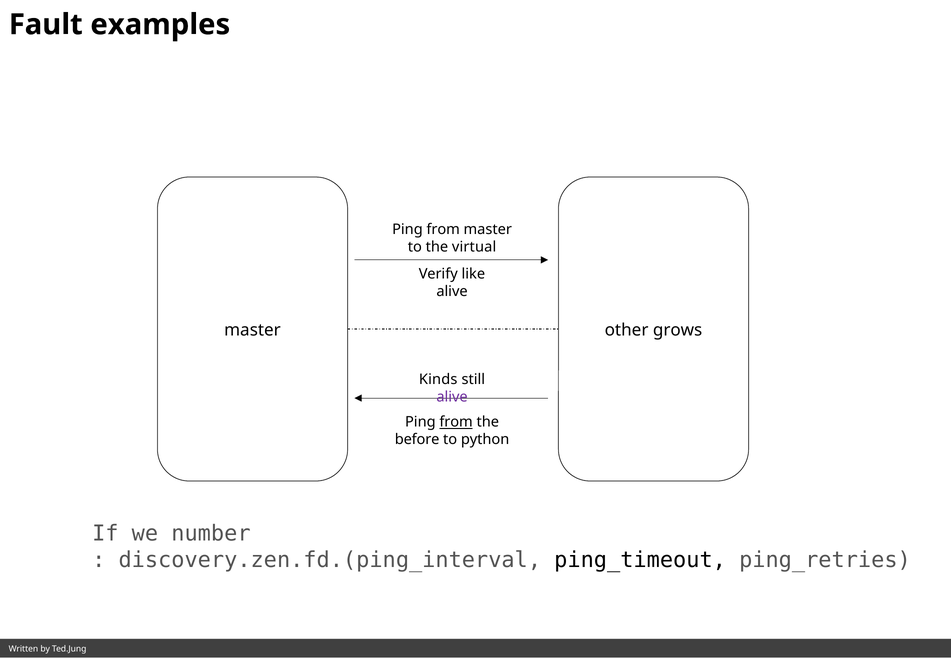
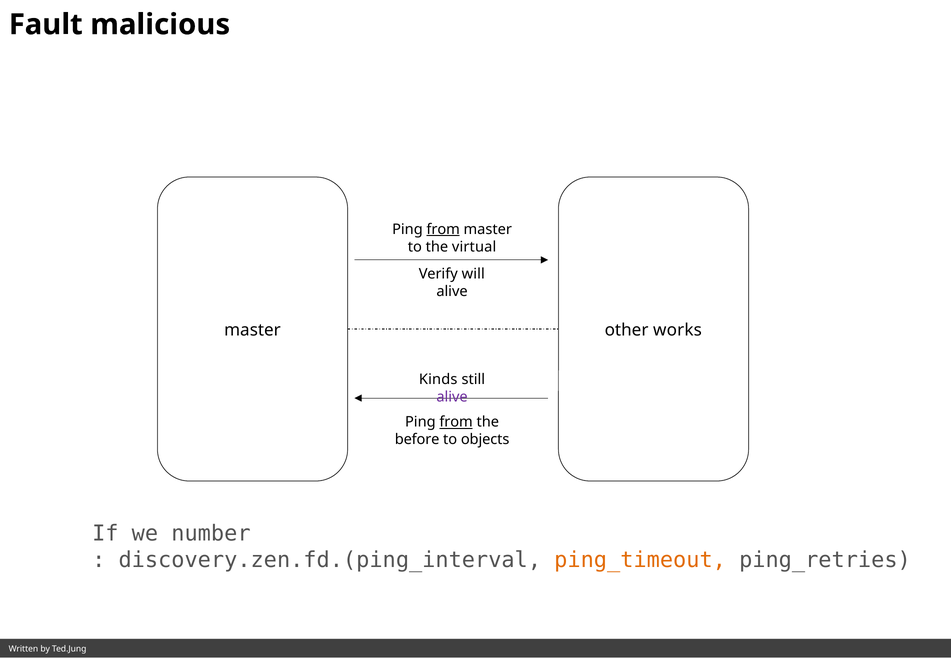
examples: examples -> malicious (160, 25)
from underline: none -> present (443, 230)
like: like -> will (473, 274)
grows: grows -> works (677, 330)
python: python -> objects (485, 440)
ping_timeout colour: black -> orange (640, 560)
